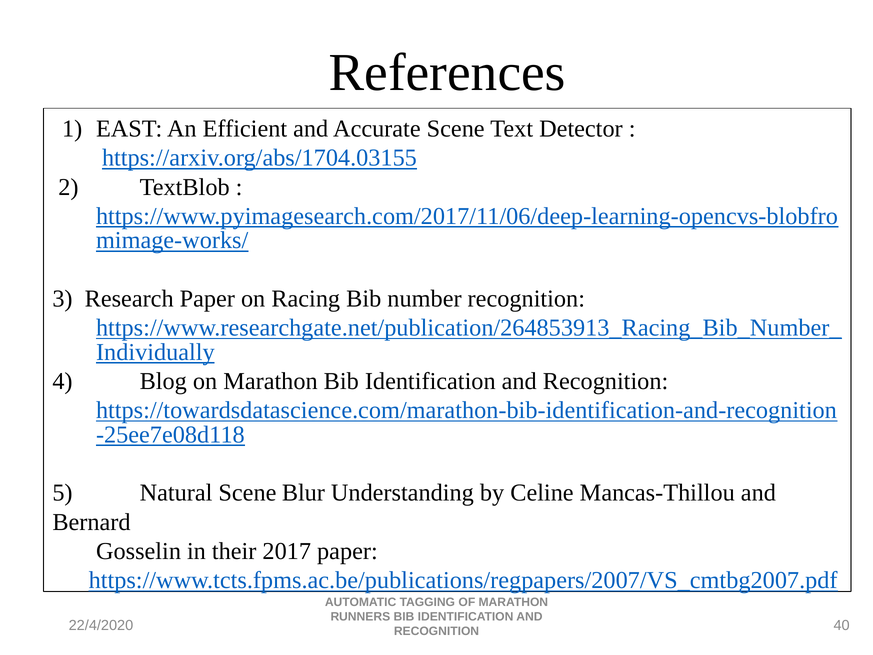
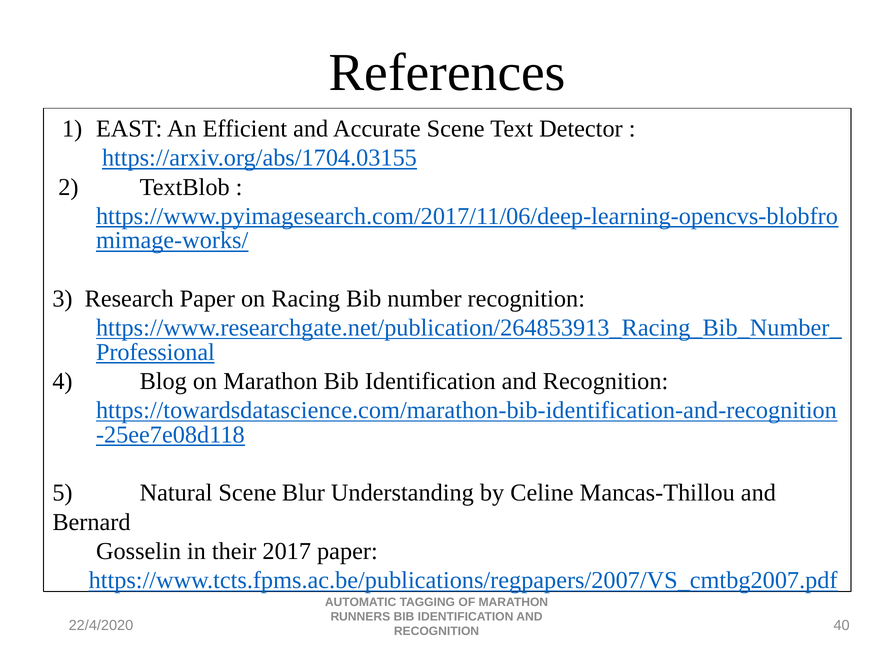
Individually: Individually -> Professional (155, 352)
